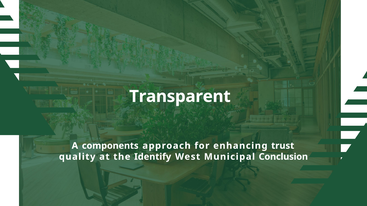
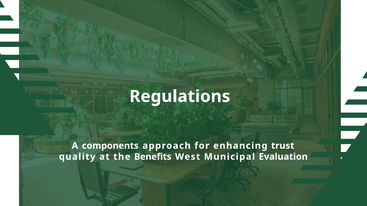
Transparent: Transparent -> Regulations (180, 97)
Identify: Identify -> Benefits (153, 157)
Conclusion: Conclusion -> Evaluation (283, 157)
